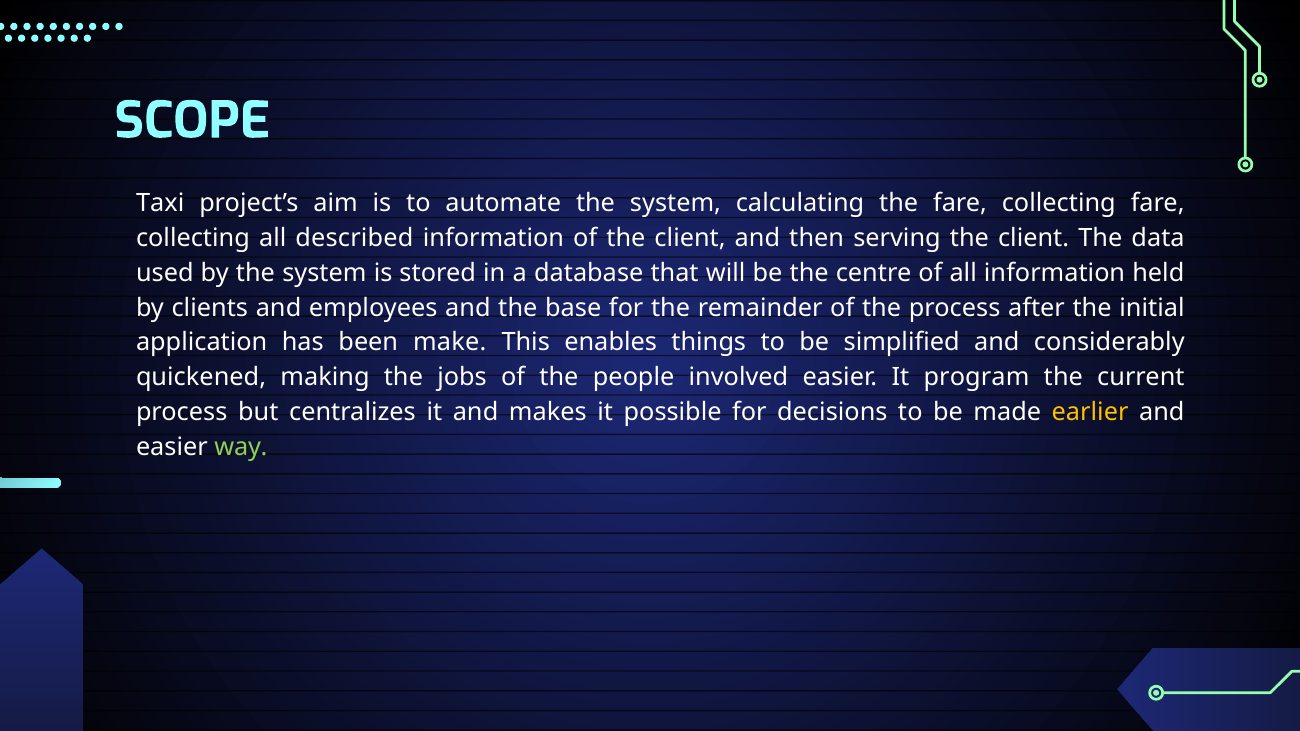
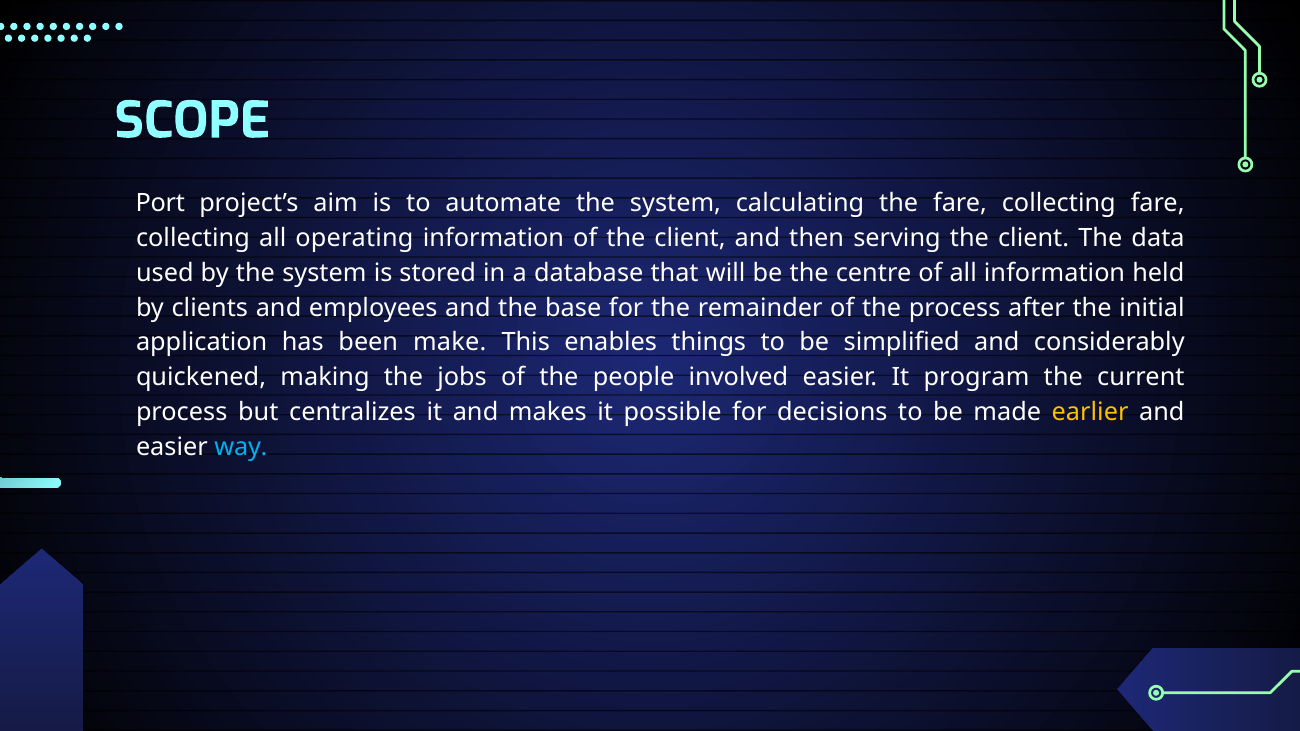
Taxi: Taxi -> Port (160, 203)
described: described -> operating (354, 238)
way colour: light green -> light blue (241, 447)
